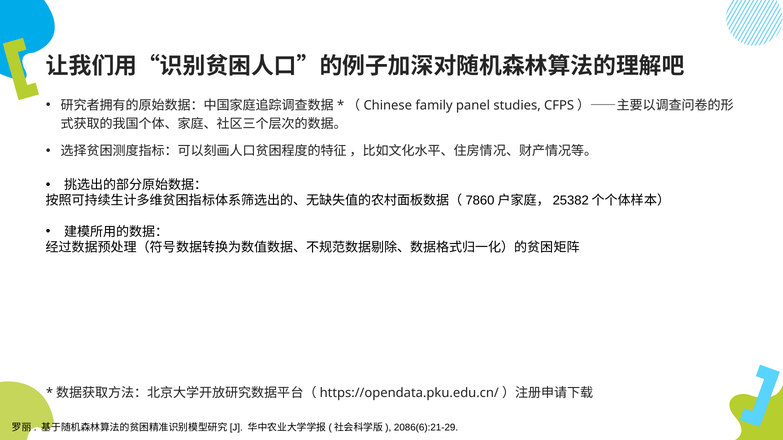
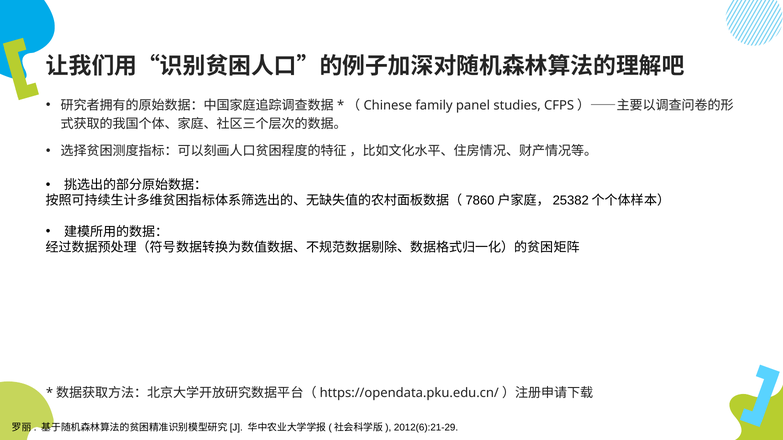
2086(6):21-29: 2086(6):21-29 -> 2012(6):21-29 (426, 428)
